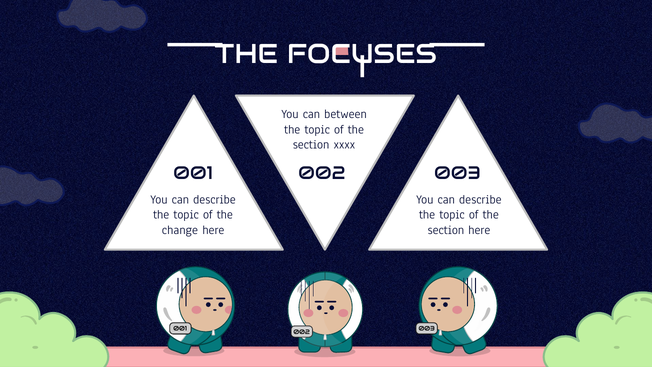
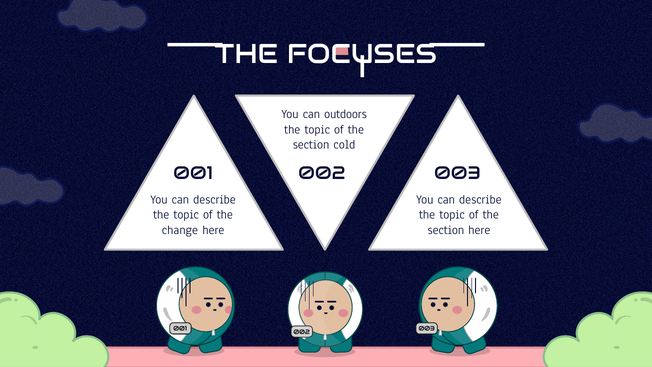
between: between -> outdoors (346, 114)
xxxx: xxxx -> cold (344, 145)
